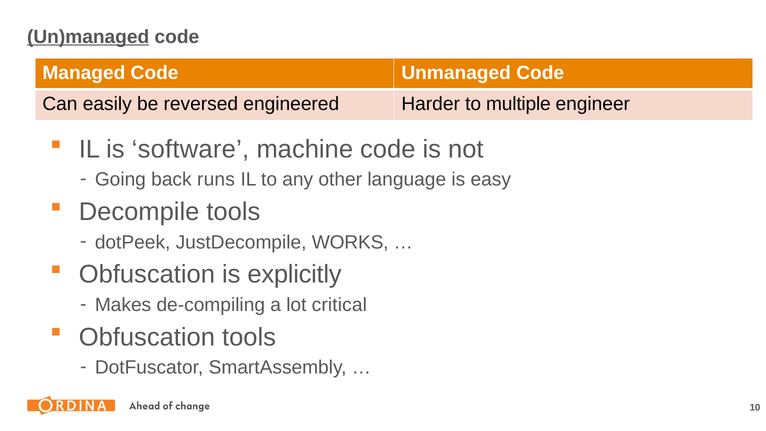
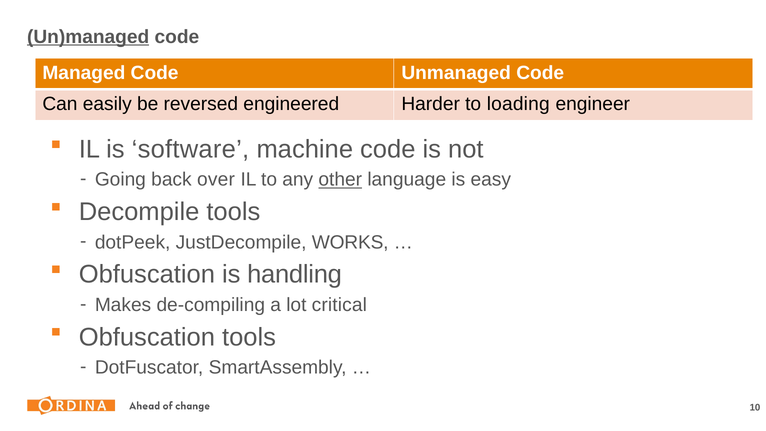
multiple: multiple -> loading (518, 104)
runs: runs -> over (216, 180)
other underline: none -> present (340, 180)
explicitly: explicitly -> handling (295, 274)
